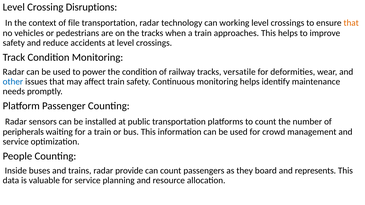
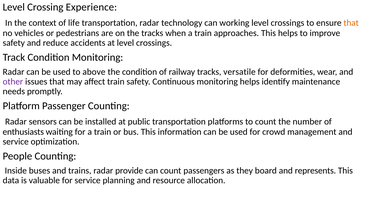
Disruptions: Disruptions -> Experience (91, 7)
file: file -> life (74, 23)
power: power -> above (94, 72)
other colour: blue -> purple (13, 82)
peripherals: peripherals -> enthusiasts (23, 132)
